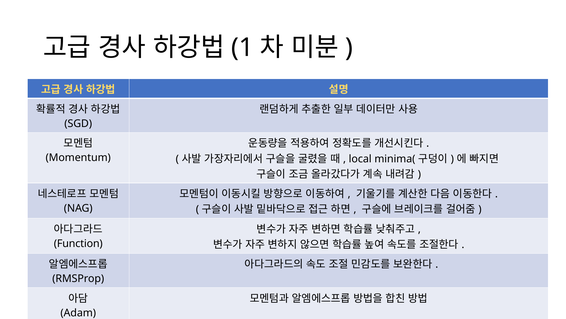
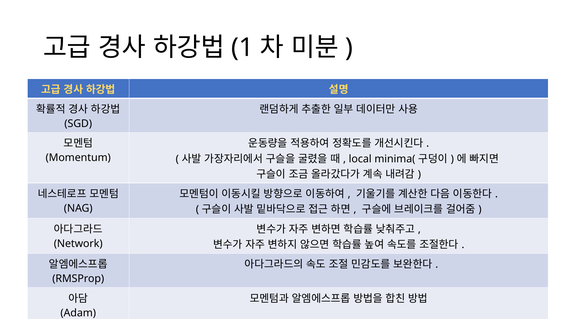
Function: Function -> Network (78, 243)
